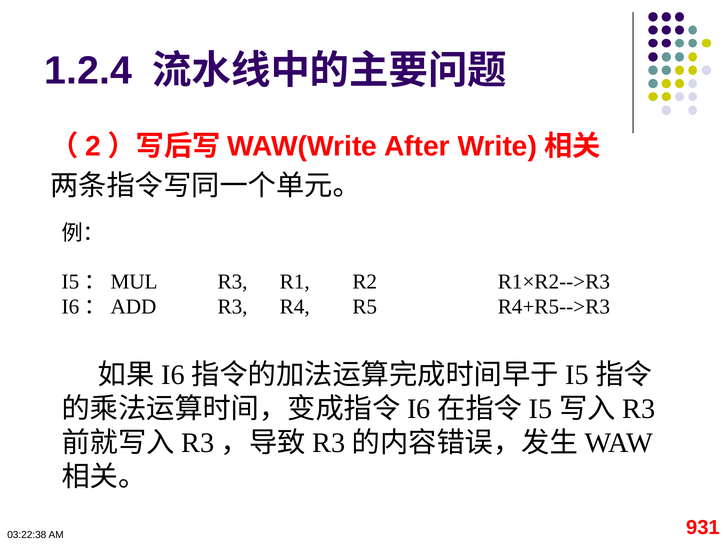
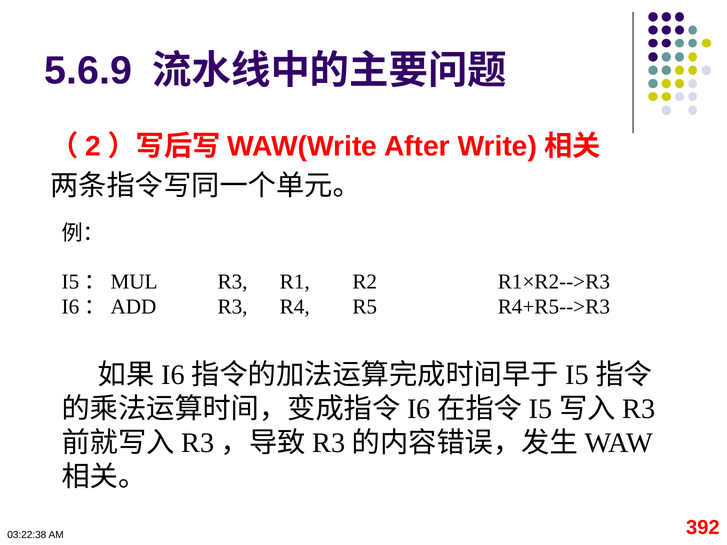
1.2.4: 1.2.4 -> 5.6.9 (88, 71)
931: 931 -> 392 (703, 528)
